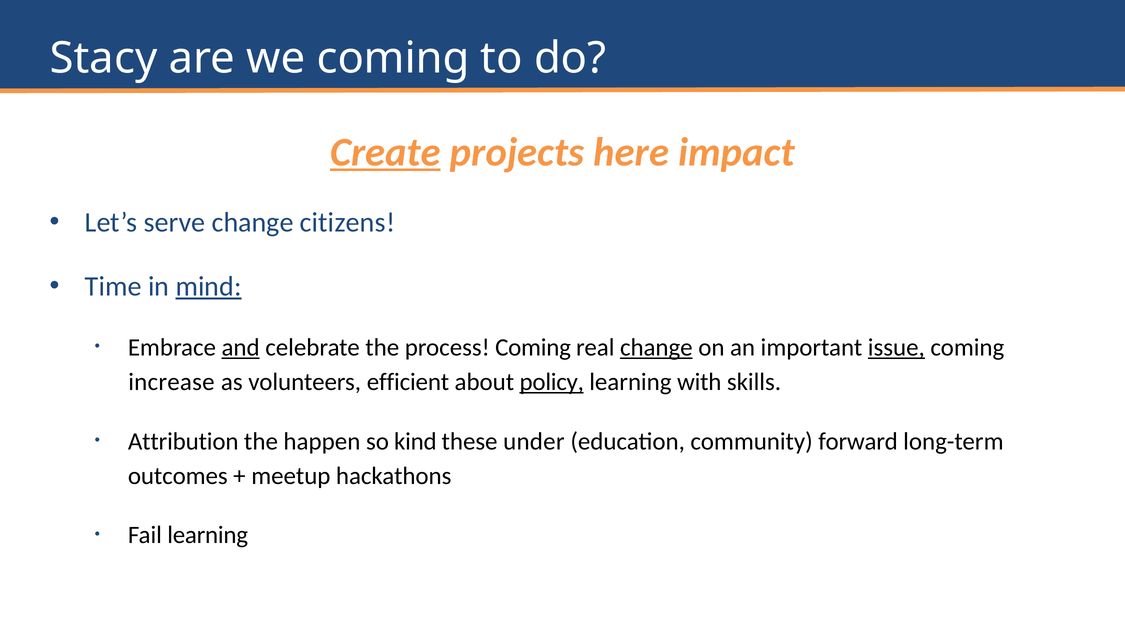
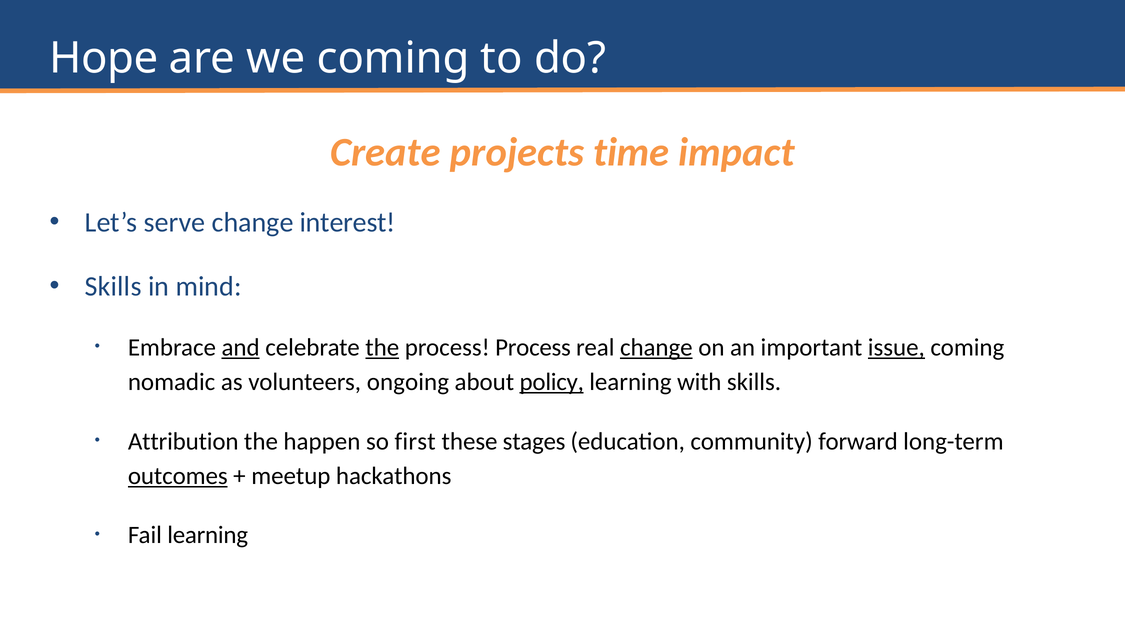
Stacy: Stacy -> Hope (104, 59)
Create underline: present -> none (385, 152)
here: here -> time (631, 152)
citizens: citizens -> interest (348, 223)
Time: Time -> Skills (113, 286)
mind underline: present -> none (209, 286)
the underline: none -> present (382, 347)
process Coming: Coming -> Process (533, 347)
increase: increase -> nomadic (172, 382)
efficient: efficient -> ongoing (408, 382)
kind: kind -> first (415, 441)
under: under -> stages (534, 441)
outcomes underline: none -> present (178, 476)
